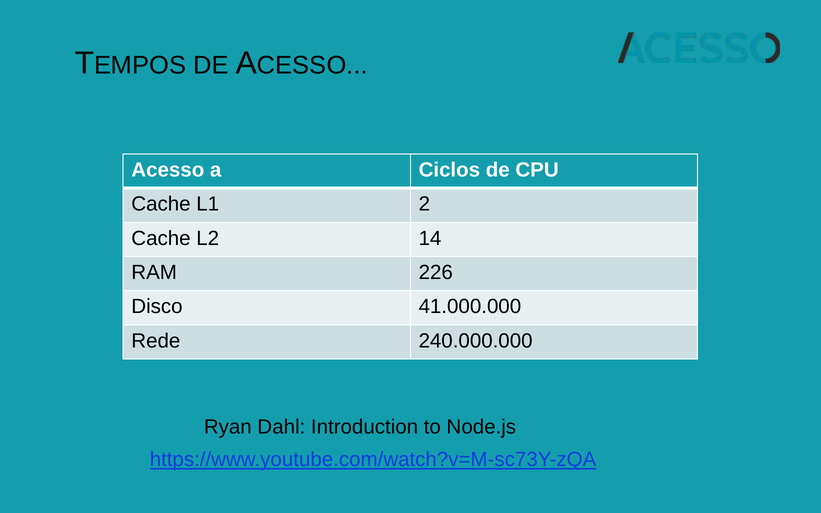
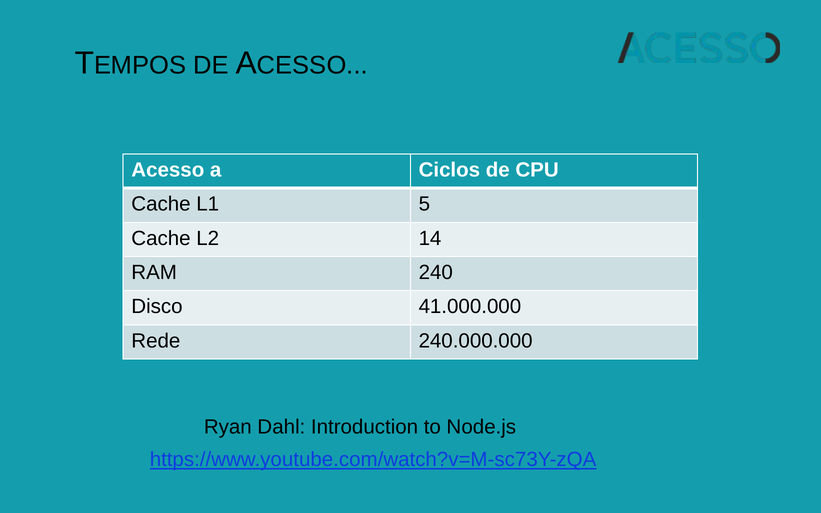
2: 2 -> 5 (424, 204)
226: 226 -> 240 (436, 272)
